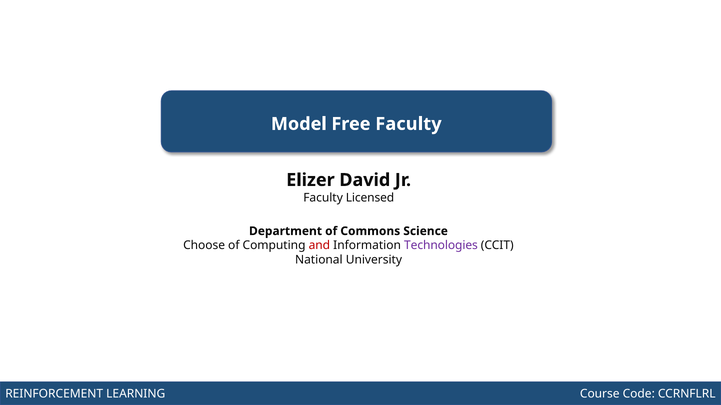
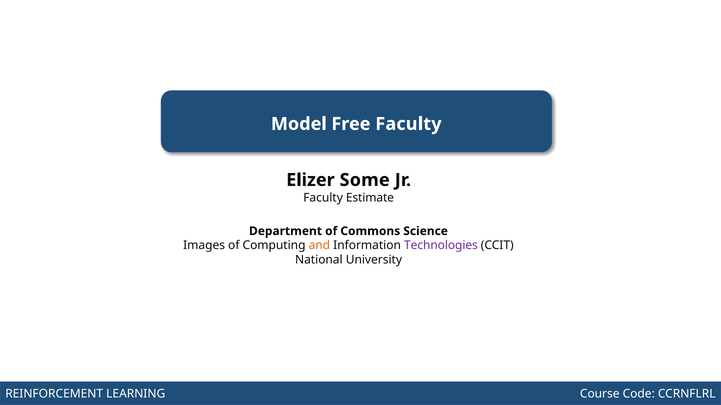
David: David -> Some (365, 180)
Licensed: Licensed -> Estimate (370, 198)
Choose: Choose -> Images (204, 246)
and colour: red -> orange (319, 246)
